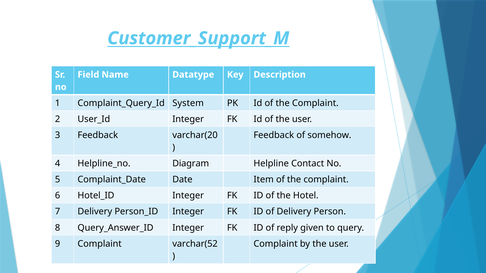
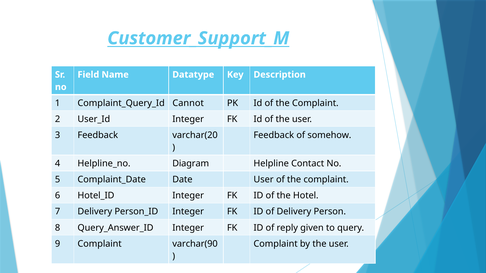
System: System -> Cannot (188, 103)
Date Item: Item -> User (264, 180)
varchar(52: varchar(52 -> varchar(90 (195, 244)
